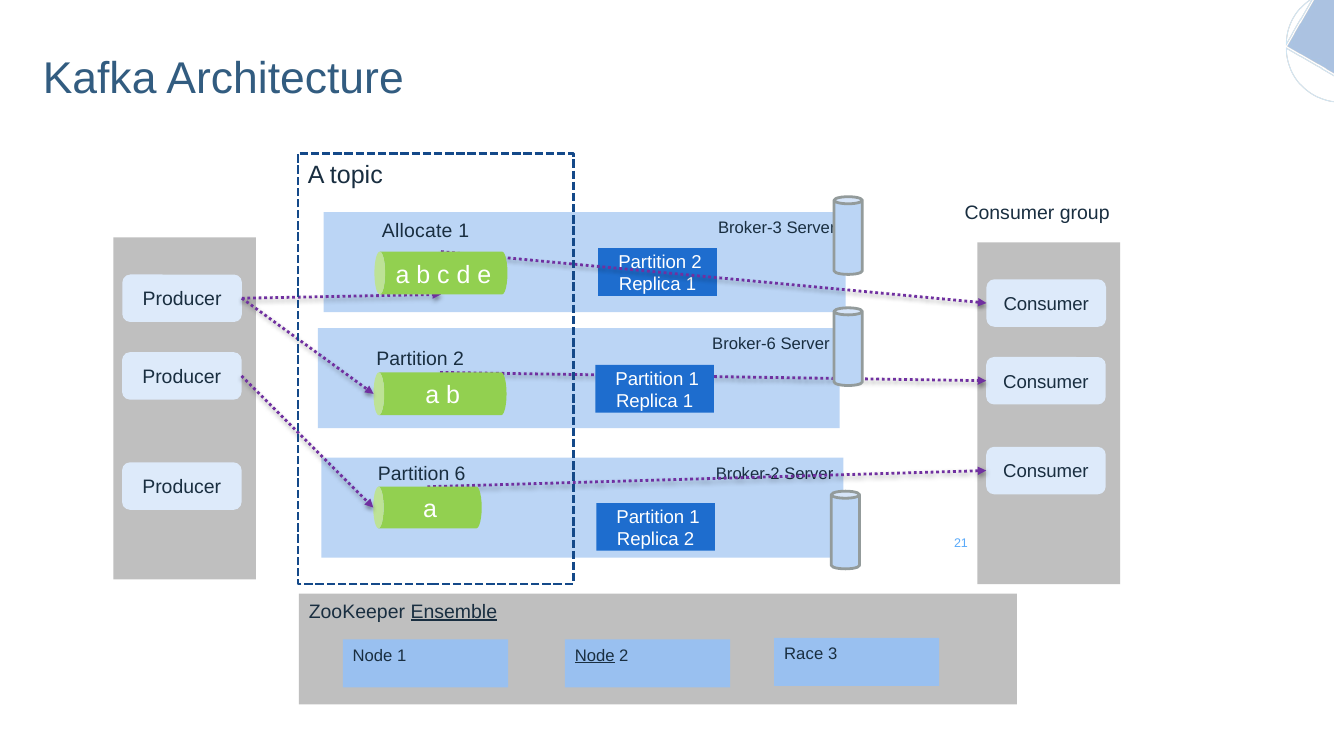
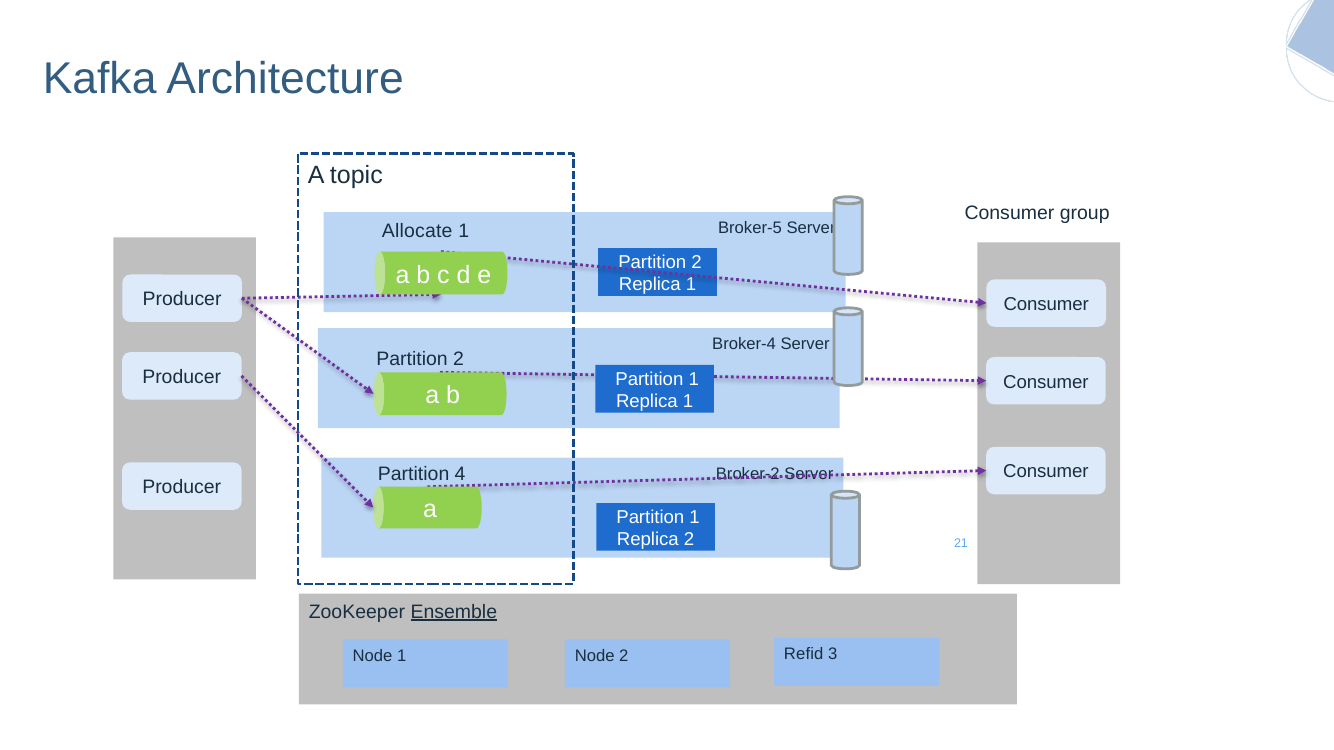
Broker-3: Broker-3 -> Broker-5 (750, 228)
Broker-6: Broker-6 -> Broker-4 (744, 344)
6: 6 -> 4 (460, 475)
Node underline: present -> none (595, 656)
Race: Race -> Refid (804, 654)
